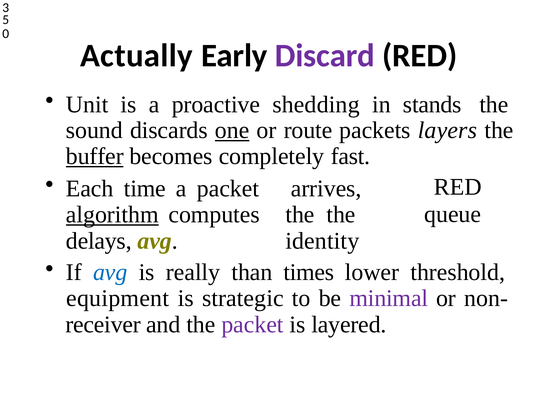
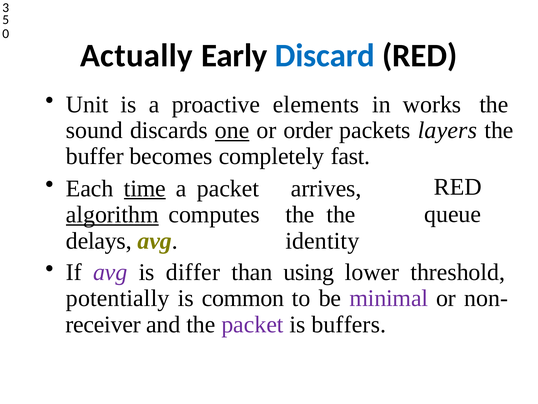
Discard colour: purple -> blue (325, 56)
shedding: shedding -> elements (316, 104)
stands: stands -> works (432, 104)
route: route -> order (308, 130)
buffer underline: present -> none (95, 156)
time underline: none -> present (145, 188)
avg colour: blue -> purple (110, 272)
really: really -> differ (193, 272)
times: times -> using (309, 272)
equipment: equipment -> potentially (118, 298)
strategic: strategic -> common (243, 298)
layered: layered -> buffers (349, 324)
